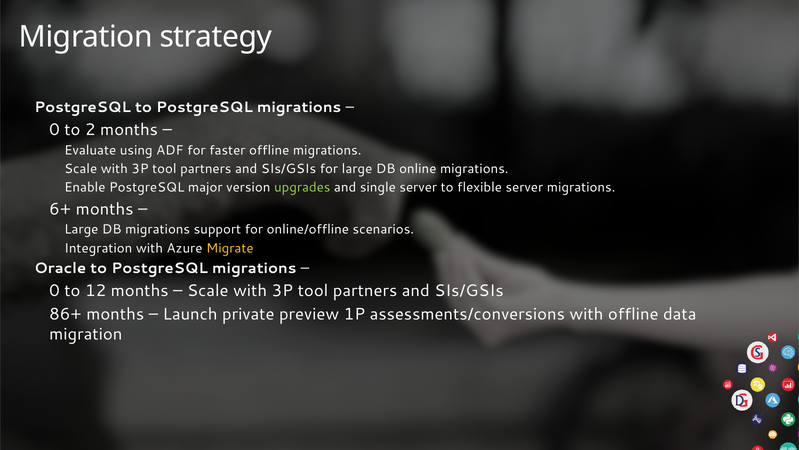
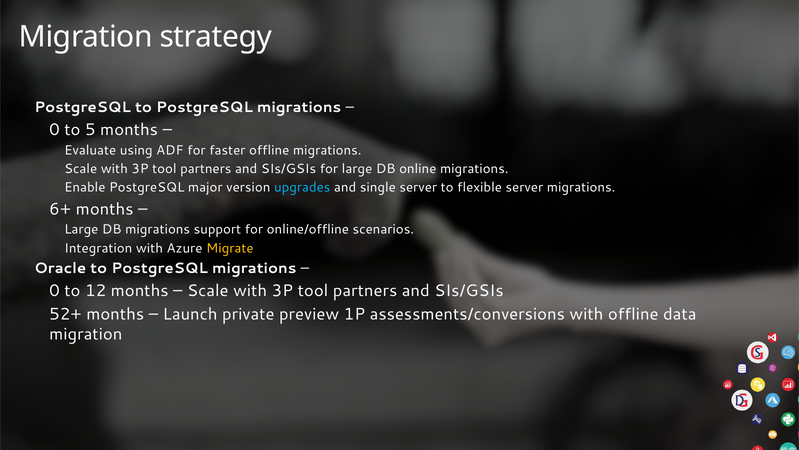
2: 2 -> 5 (90, 130)
upgrades colour: light green -> light blue (302, 187)
86+: 86+ -> 52+ (65, 314)
